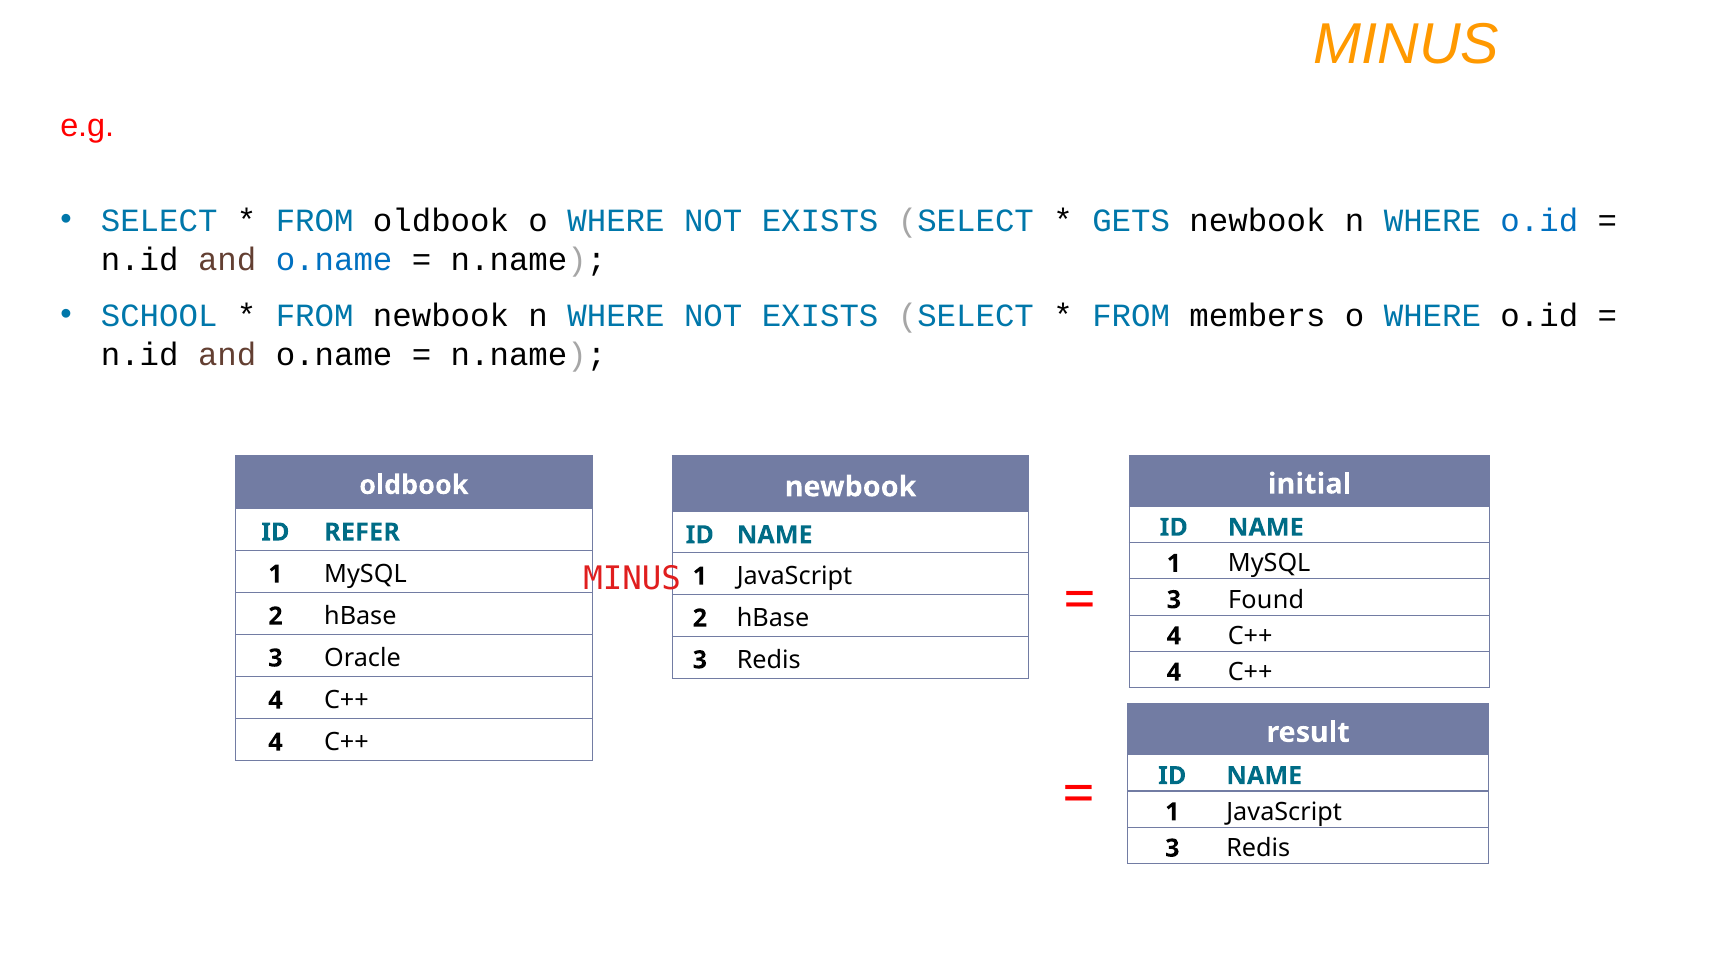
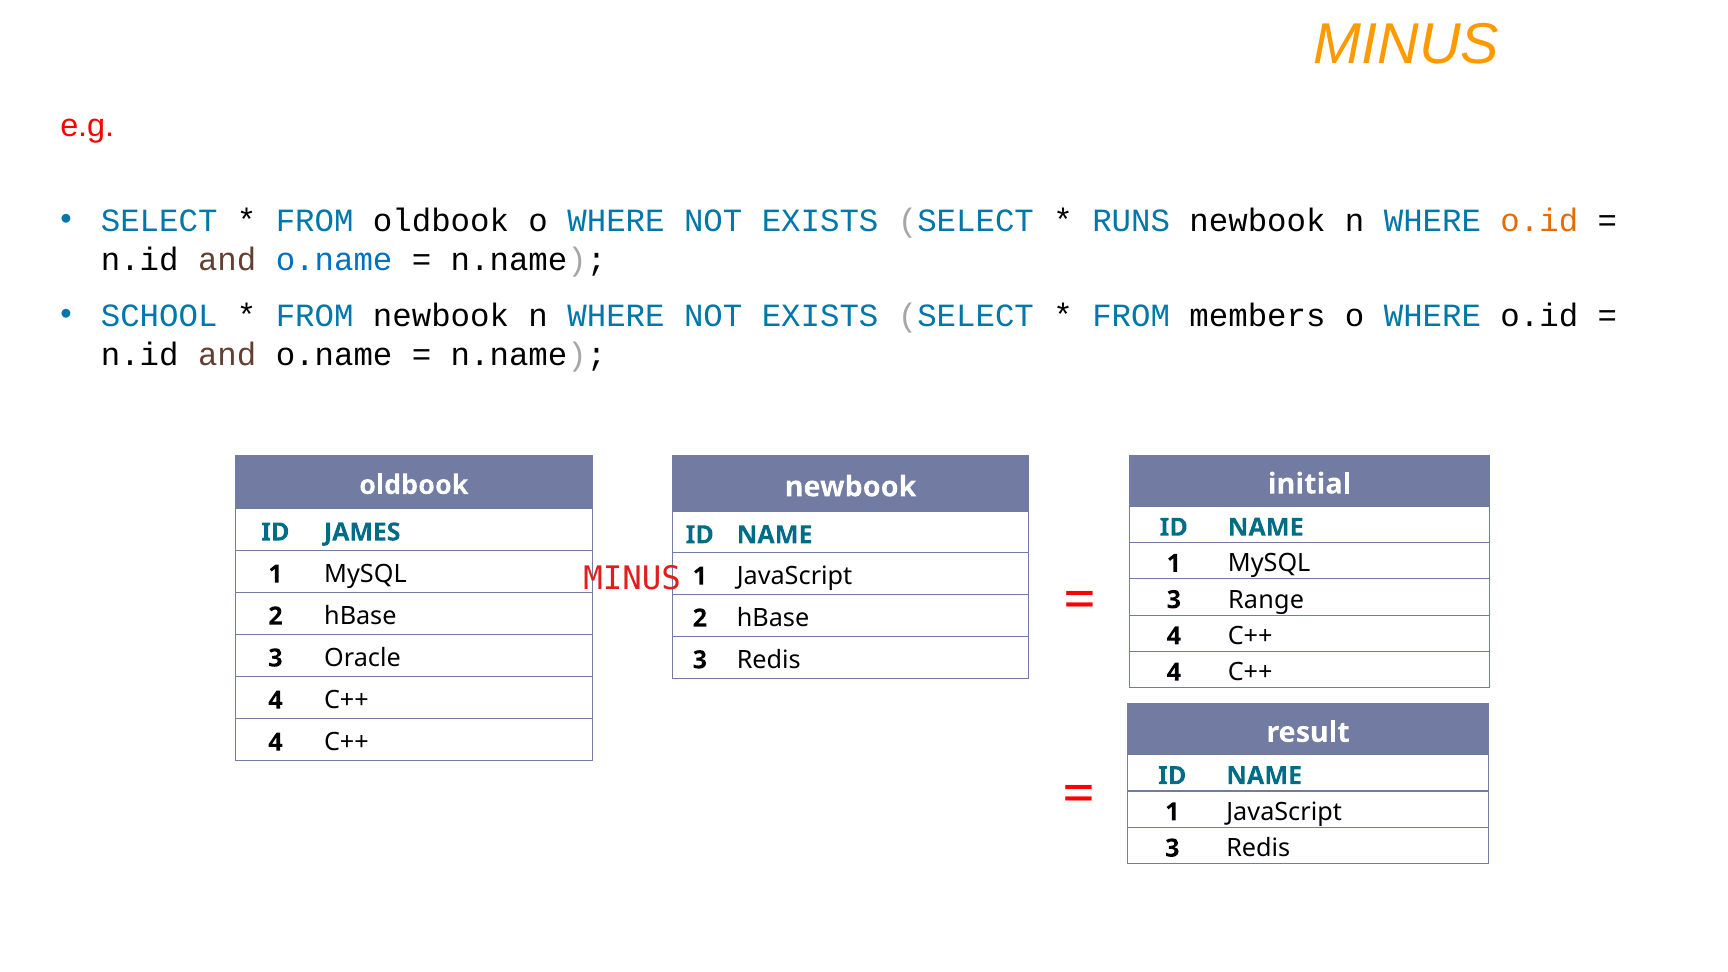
GETS: GETS -> RUNS (1131, 221)
o.id colour: blue -> orange (1539, 221)
REFER: REFER -> JAMES (362, 532)
Found: Found -> Range (1266, 600)
